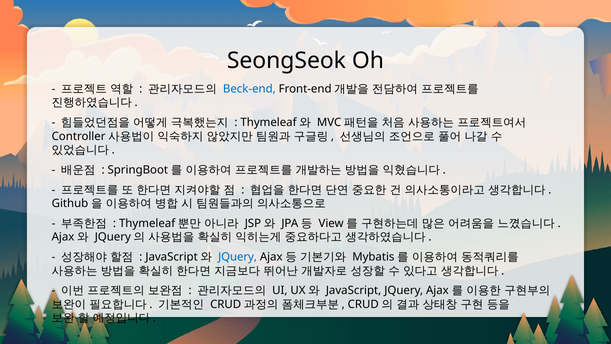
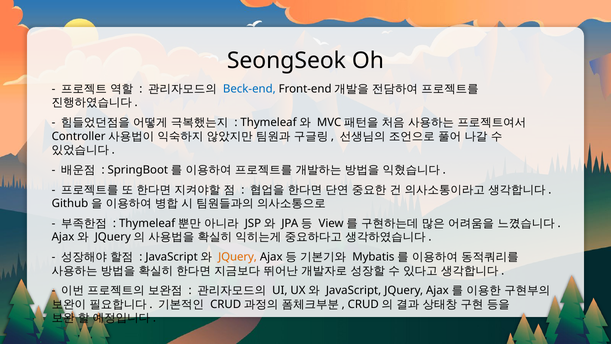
JQuery colour: blue -> orange (238, 257)
